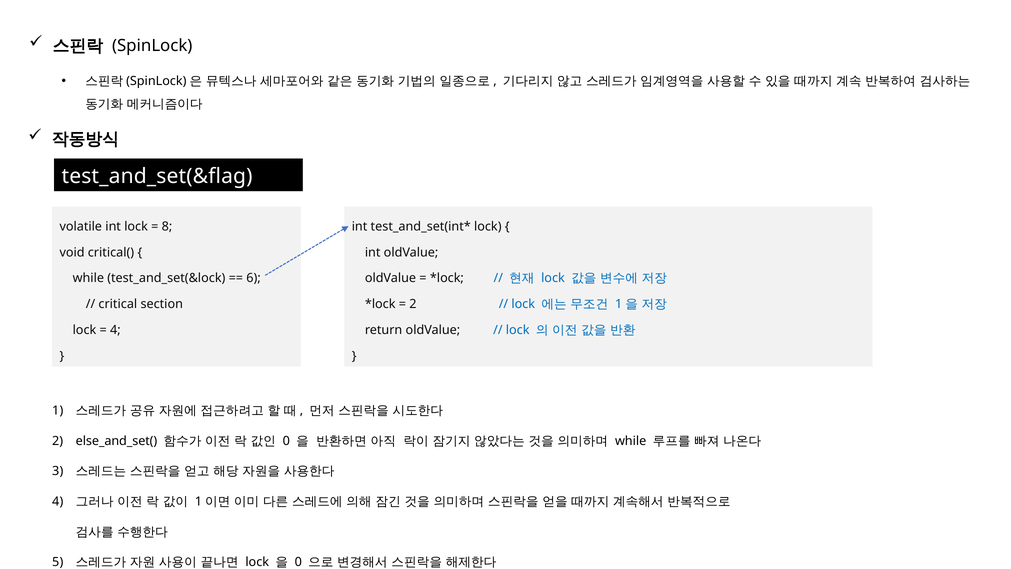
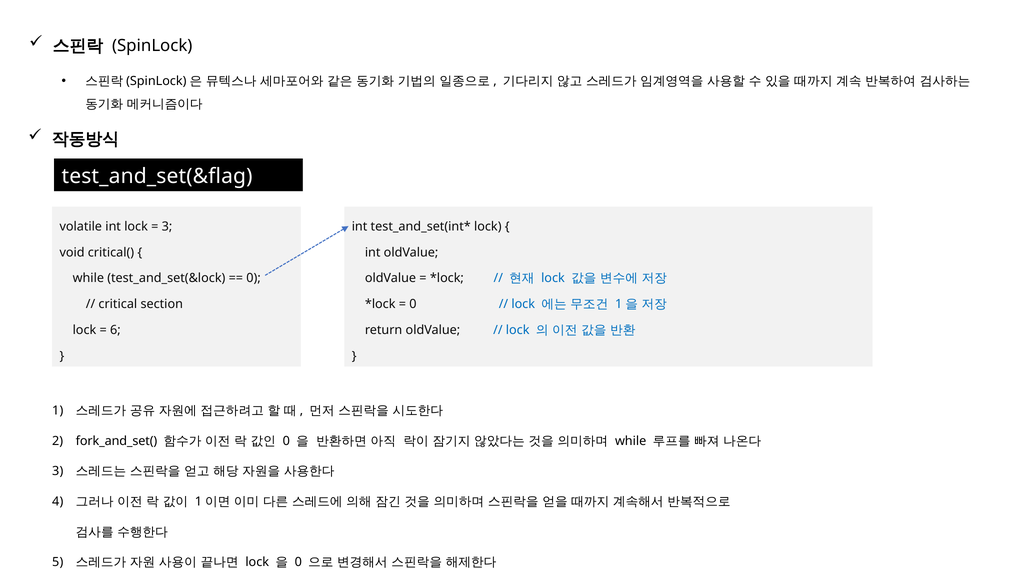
8: 8 -> 3 (167, 226)
6: 6 -> 0 (254, 278)
2: 2 -> 0 (413, 304)
4: 4 -> 6 (115, 330)
else_and_set(: else_and_set( -> fork_and_set( (116, 441)
